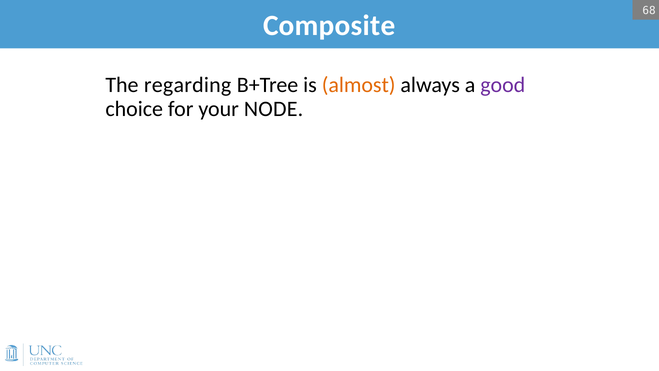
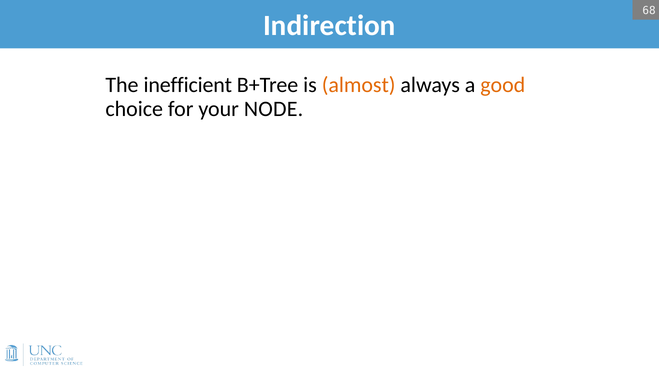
Composite: Composite -> Indirection (329, 25)
regarding: regarding -> inefficient (188, 85)
good colour: purple -> orange (503, 85)
